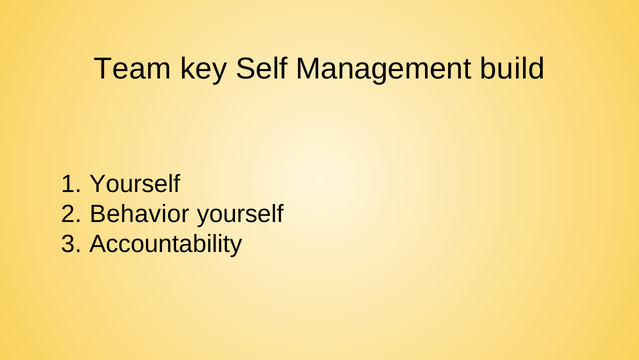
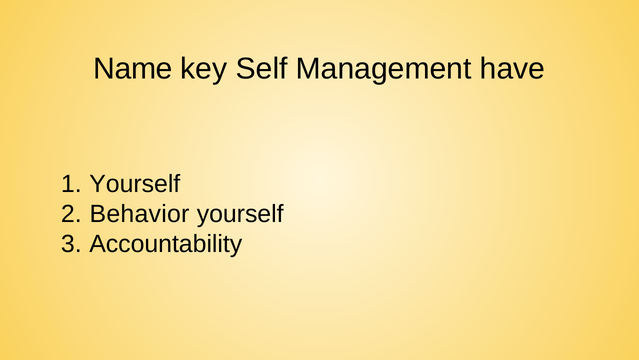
Team: Team -> Name (133, 69)
build: build -> have (513, 69)
